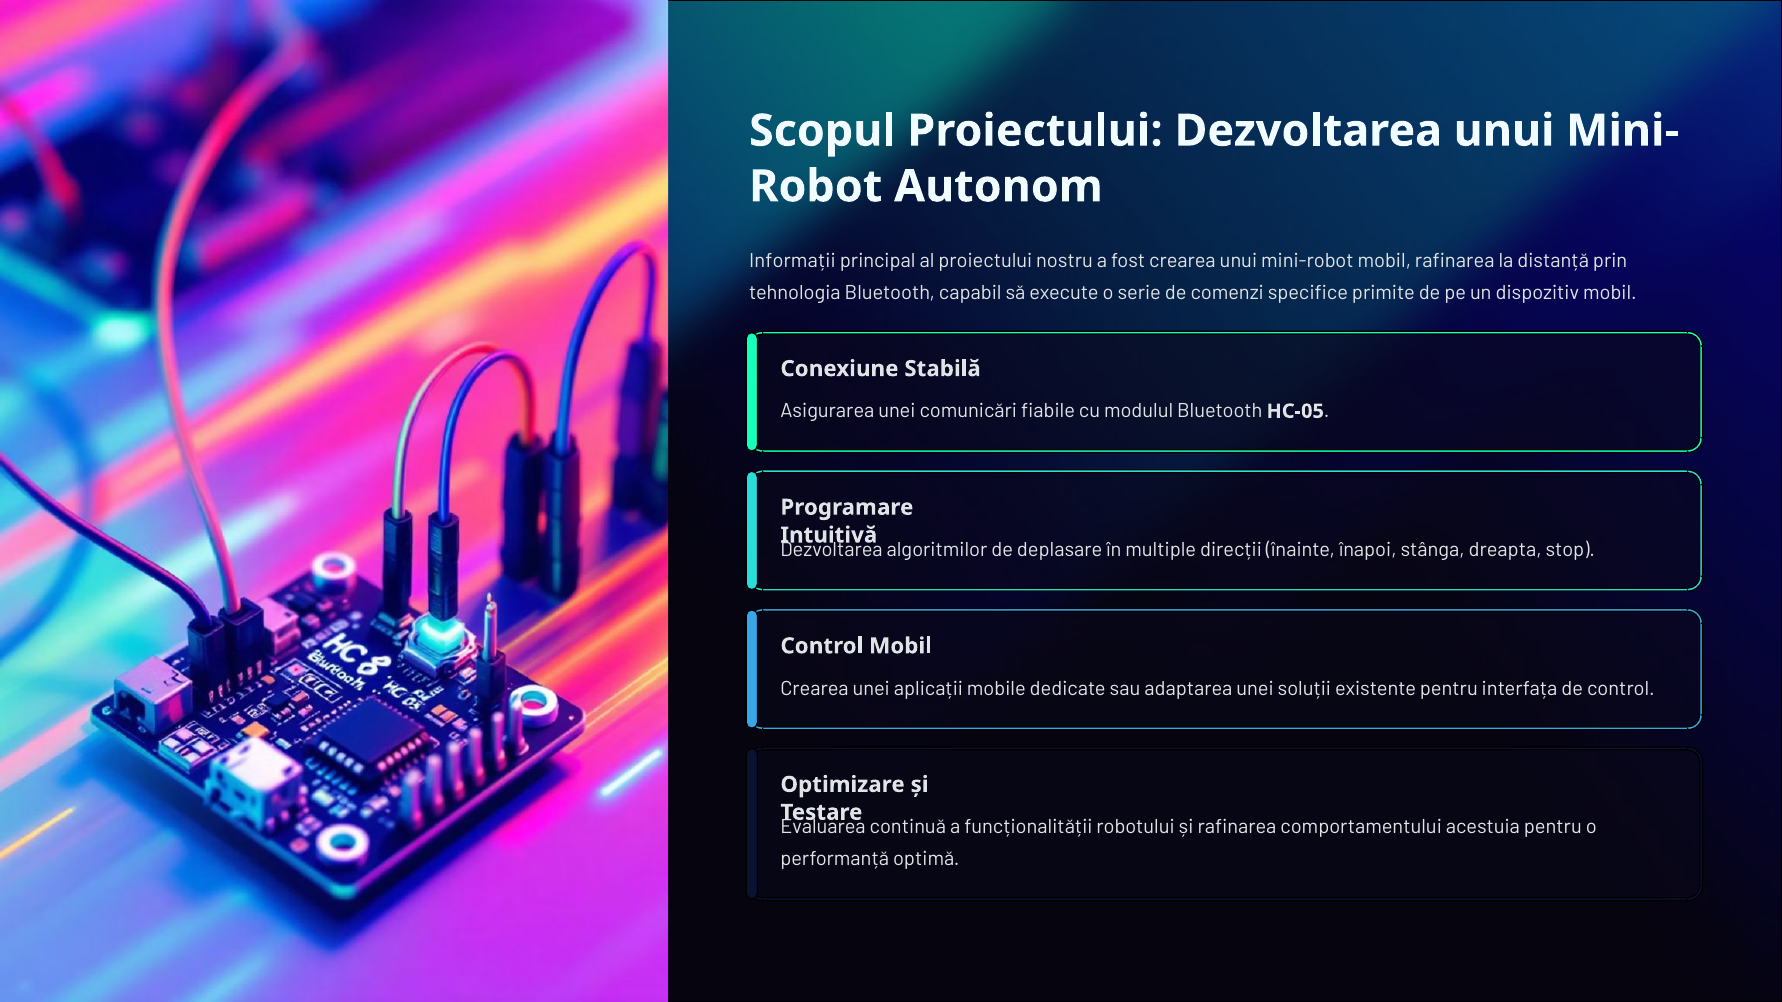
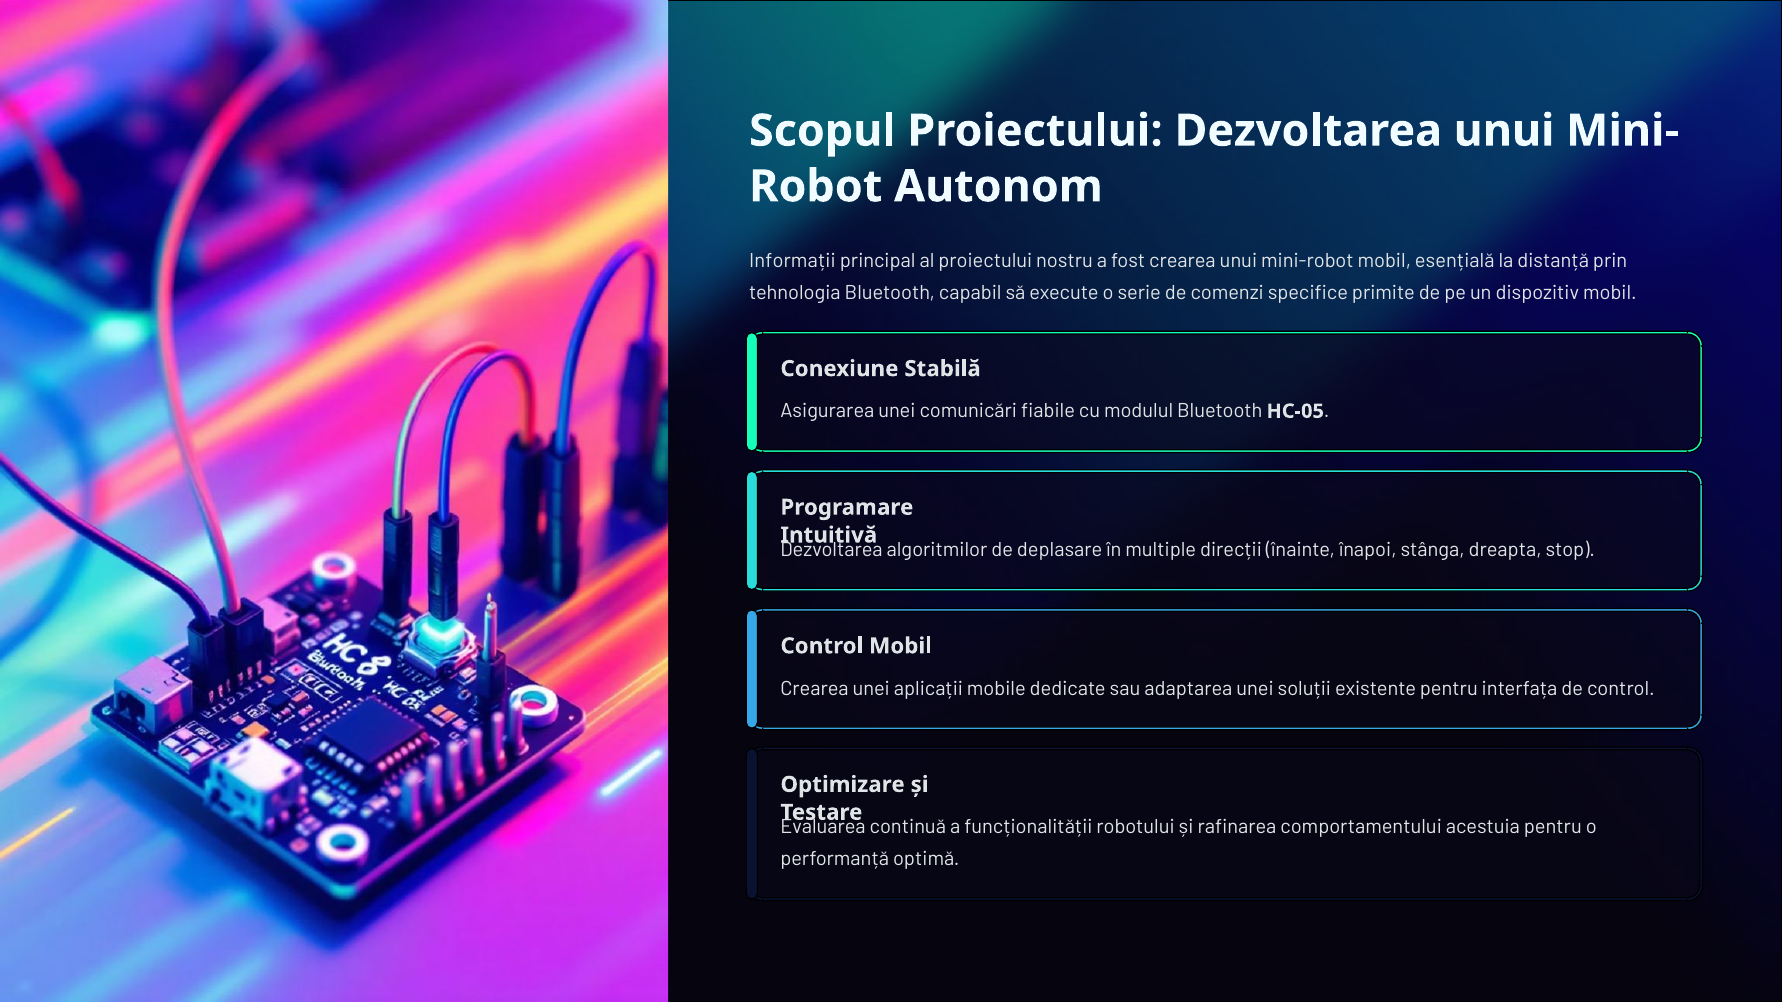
mobil rafinarea: rafinarea -> esențială (1455, 261)
